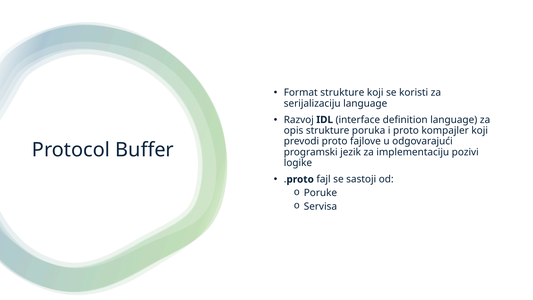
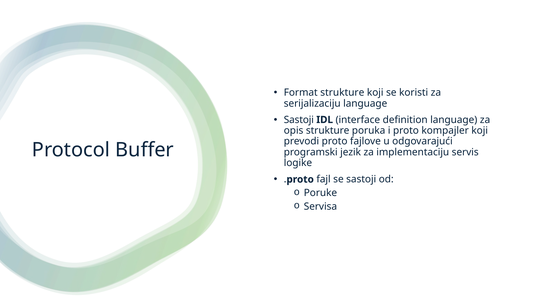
Razvoj: Razvoj -> Sastoji (299, 120)
pozivi: pozivi -> servis (465, 152)
